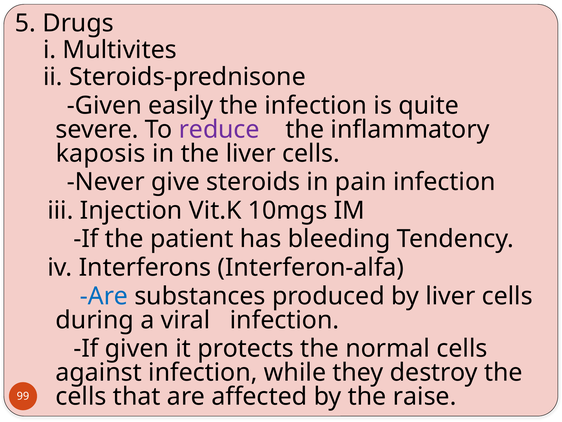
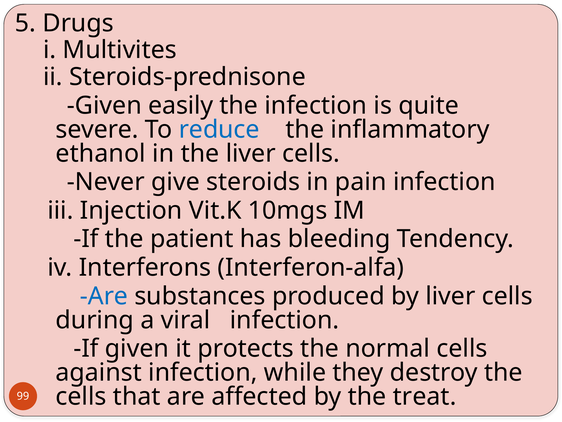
reduce colour: purple -> blue (219, 129)
kaposis: kaposis -> ethanol (101, 153)
raise: raise -> treat (425, 396)
